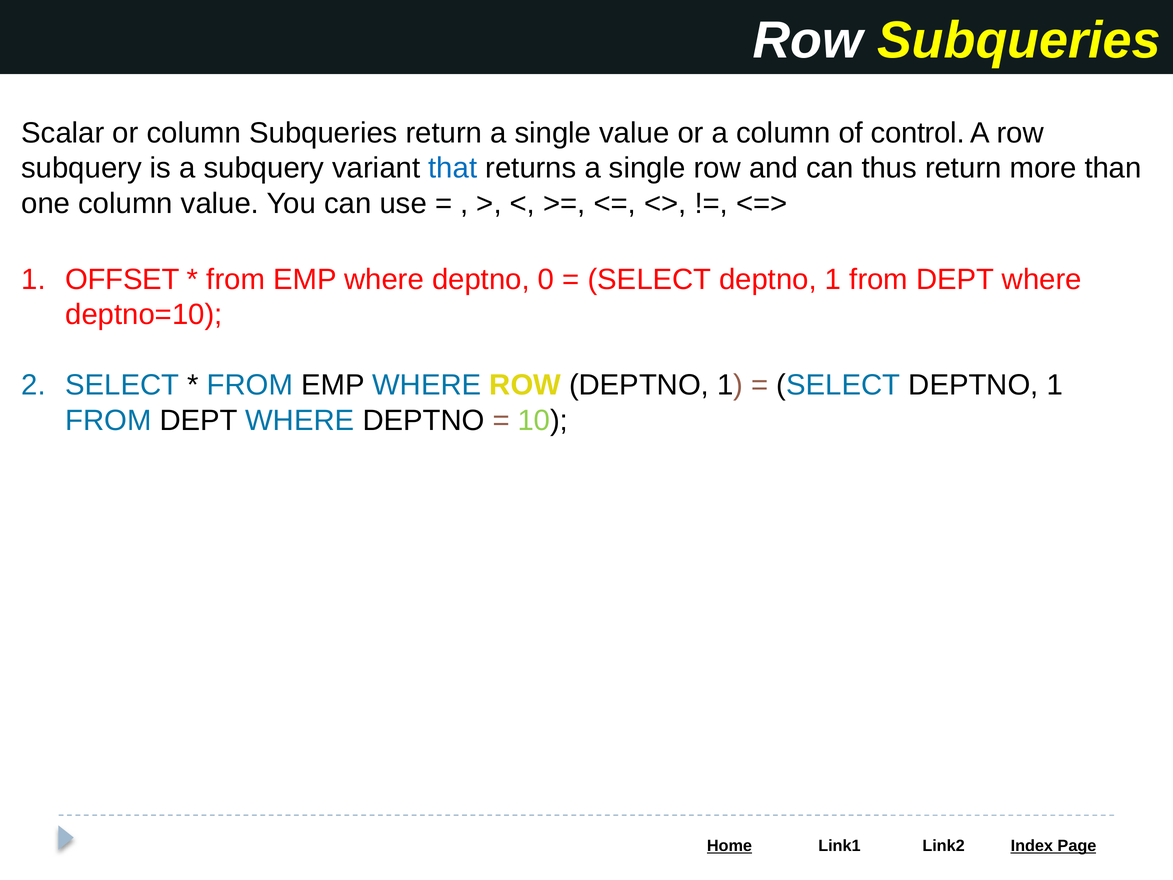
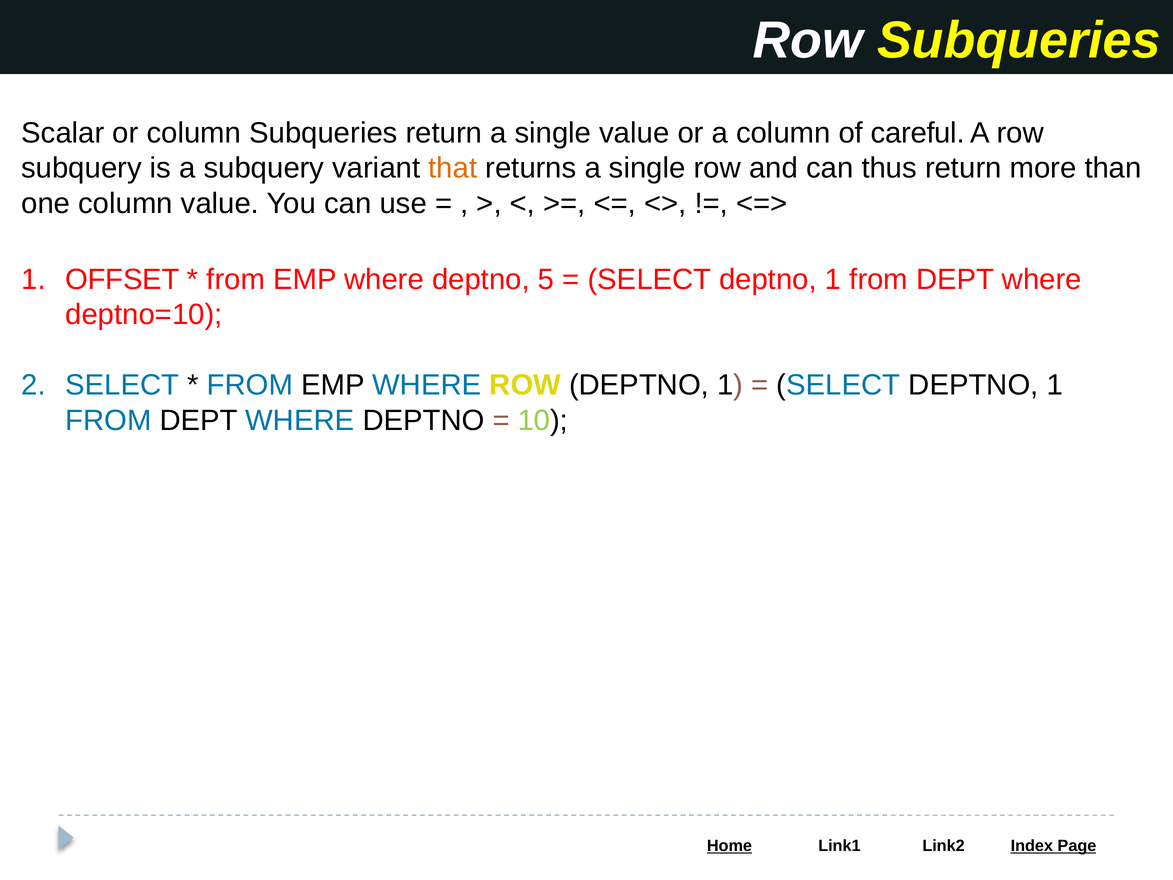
control: control -> careful (918, 133)
that colour: blue -> orange (453, 168)
0: 0 -> 5 (546, 280)
